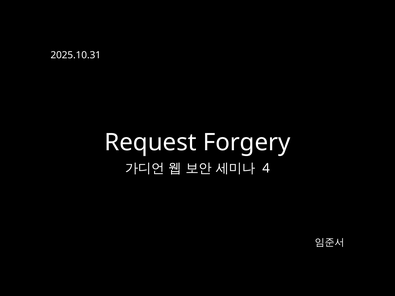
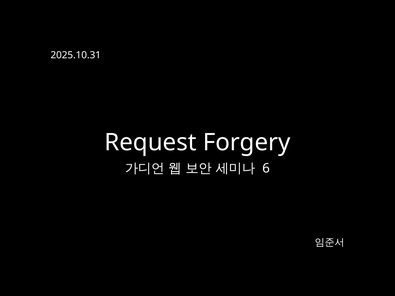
4: 4 -> 6 (266, 168)
